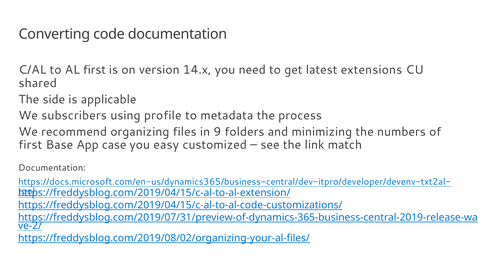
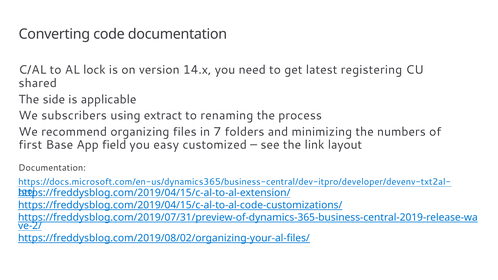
AL first: first -> lock (94, 70)
extensions: extensions -> registering (371, 70)
profile: profile -> extract (163, 116)
metadata: metadata -> renaming (227, 116)
9: 9 -> 7 (217, 132)
case: case -> field (114, 145)
match: match -> layout (345, 145)
